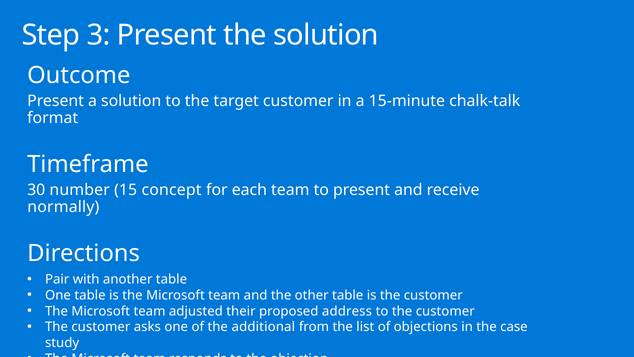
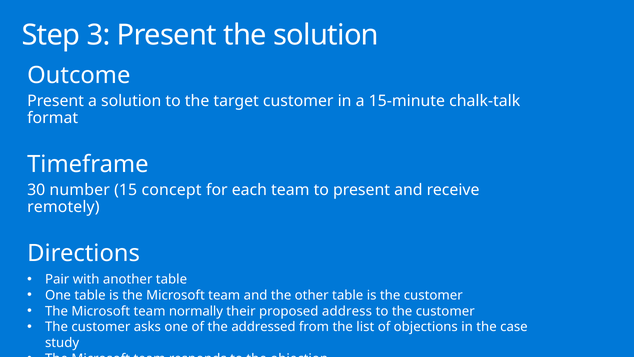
normally: normally -> remotely (63, 207)
adjusted: adjusted -> normally (196, 311)
additional: additional -> addressed (263, 327)
